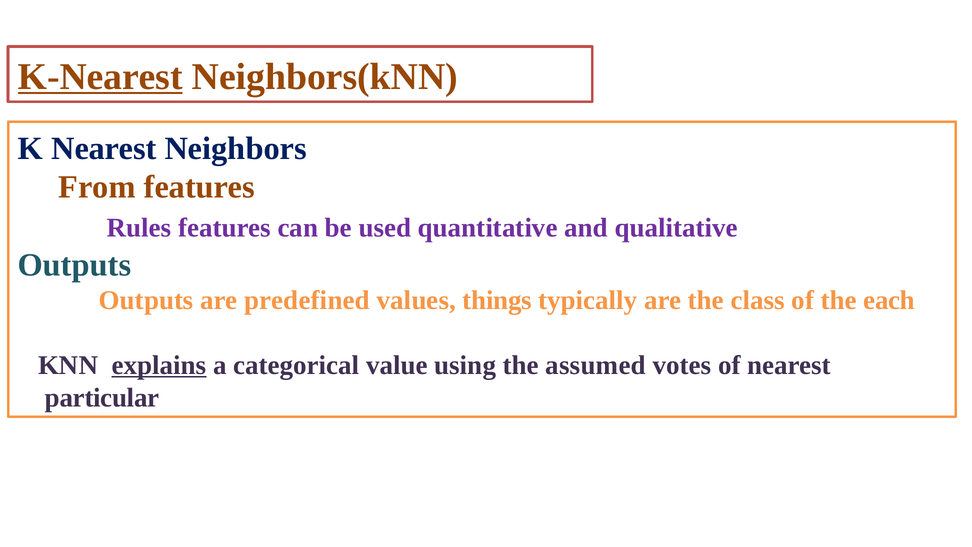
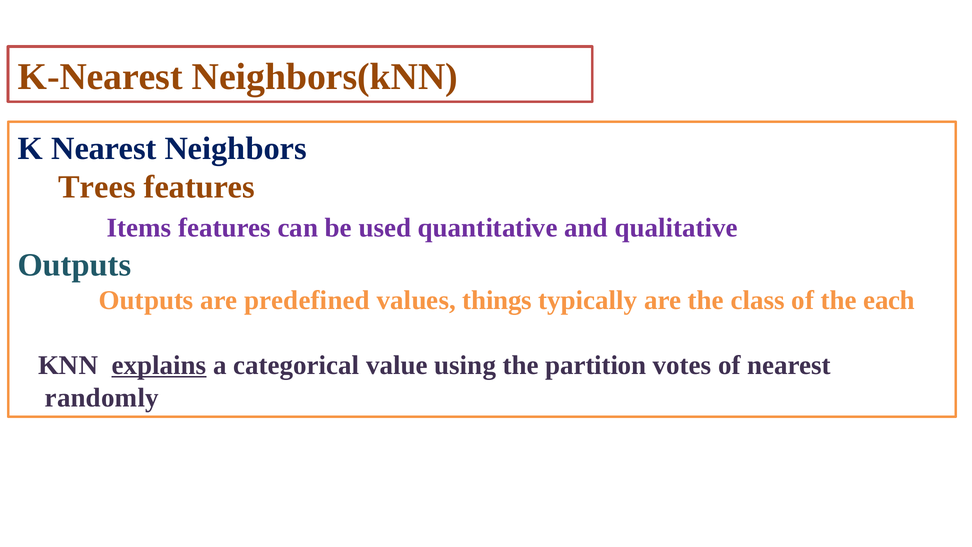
K-Nearest underline: present -> none (100, 77)
From: From -> Trees (97, 187)
Rules: Rules -> Items (139, 228)
assumed: assumed -> partition (596, 365)
particular: particular -> randomly (102, 397)
